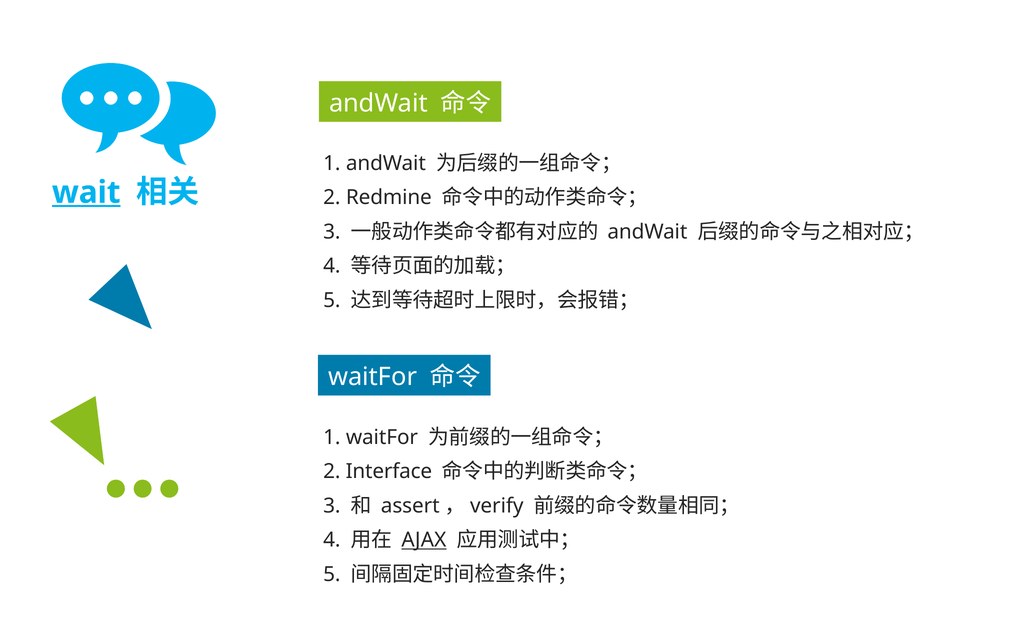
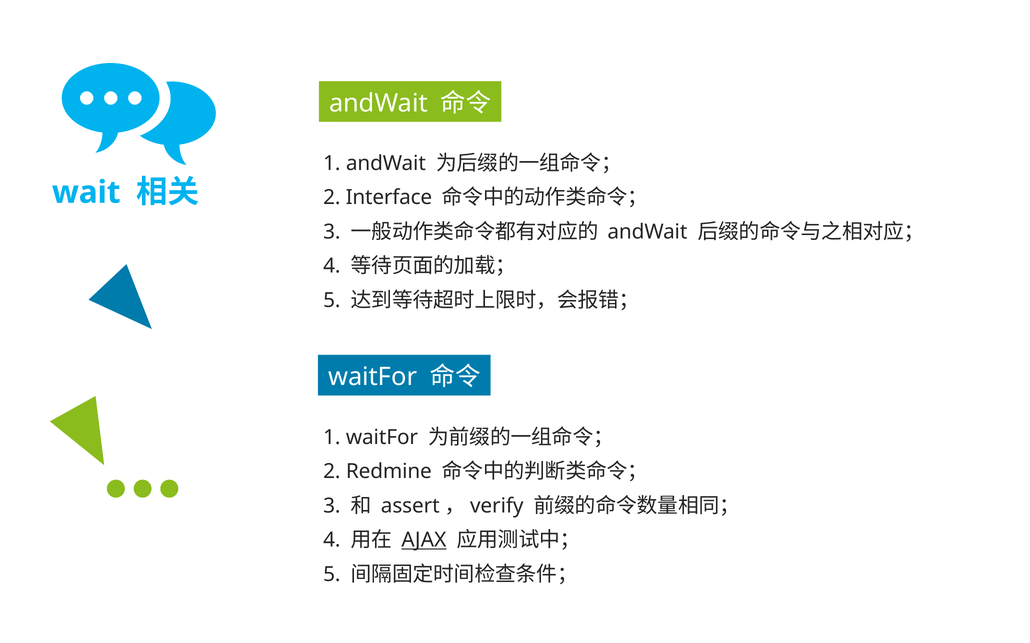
wait underline: present -> none (86, 193)
Redmine: Redmine -> Interface (389, 198)
Interface: Interface -> Redmine (389, 472)
